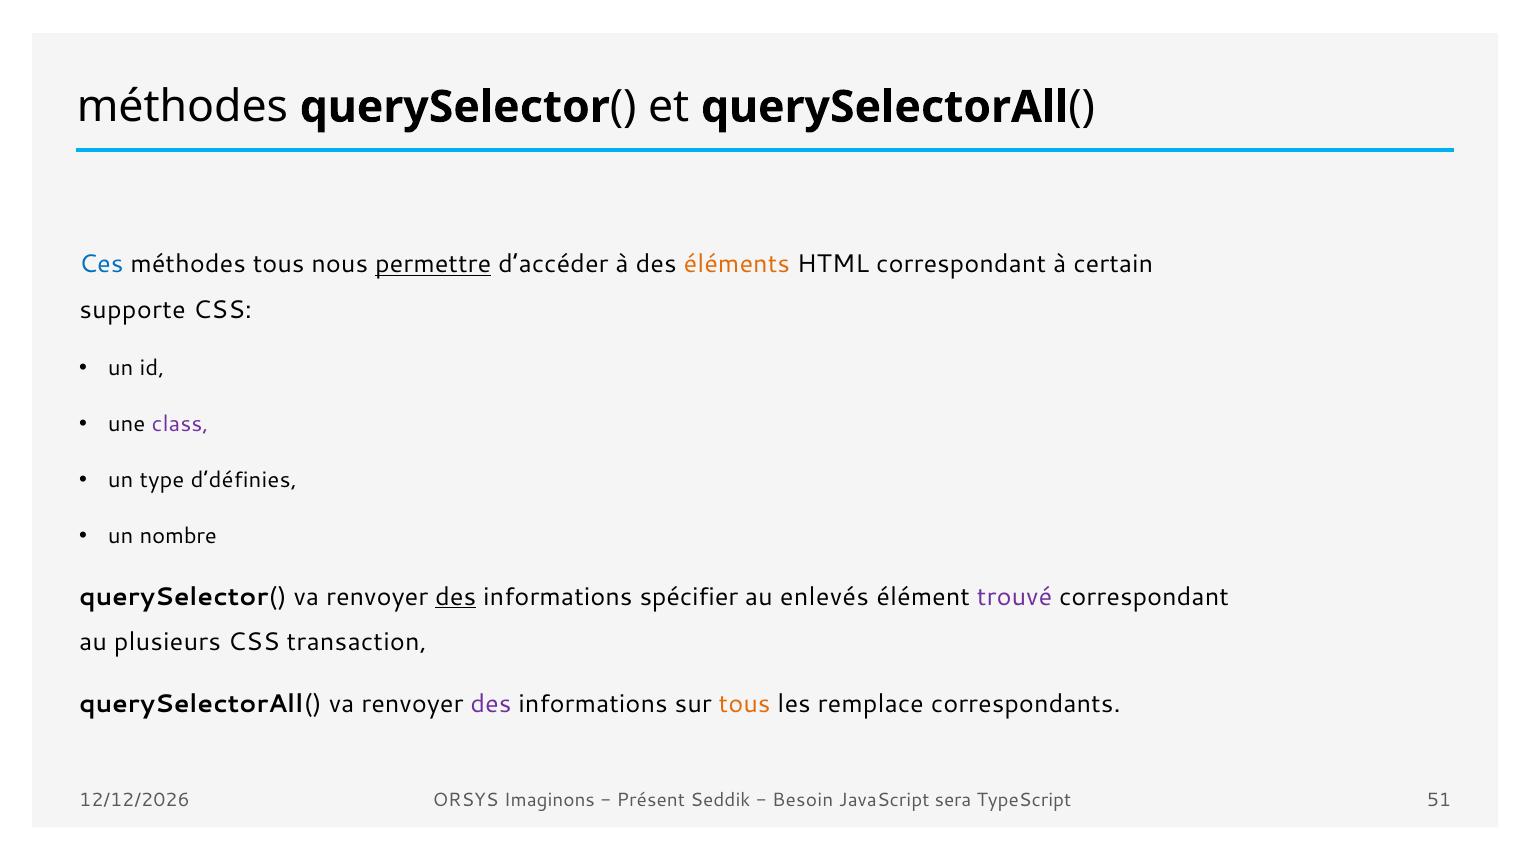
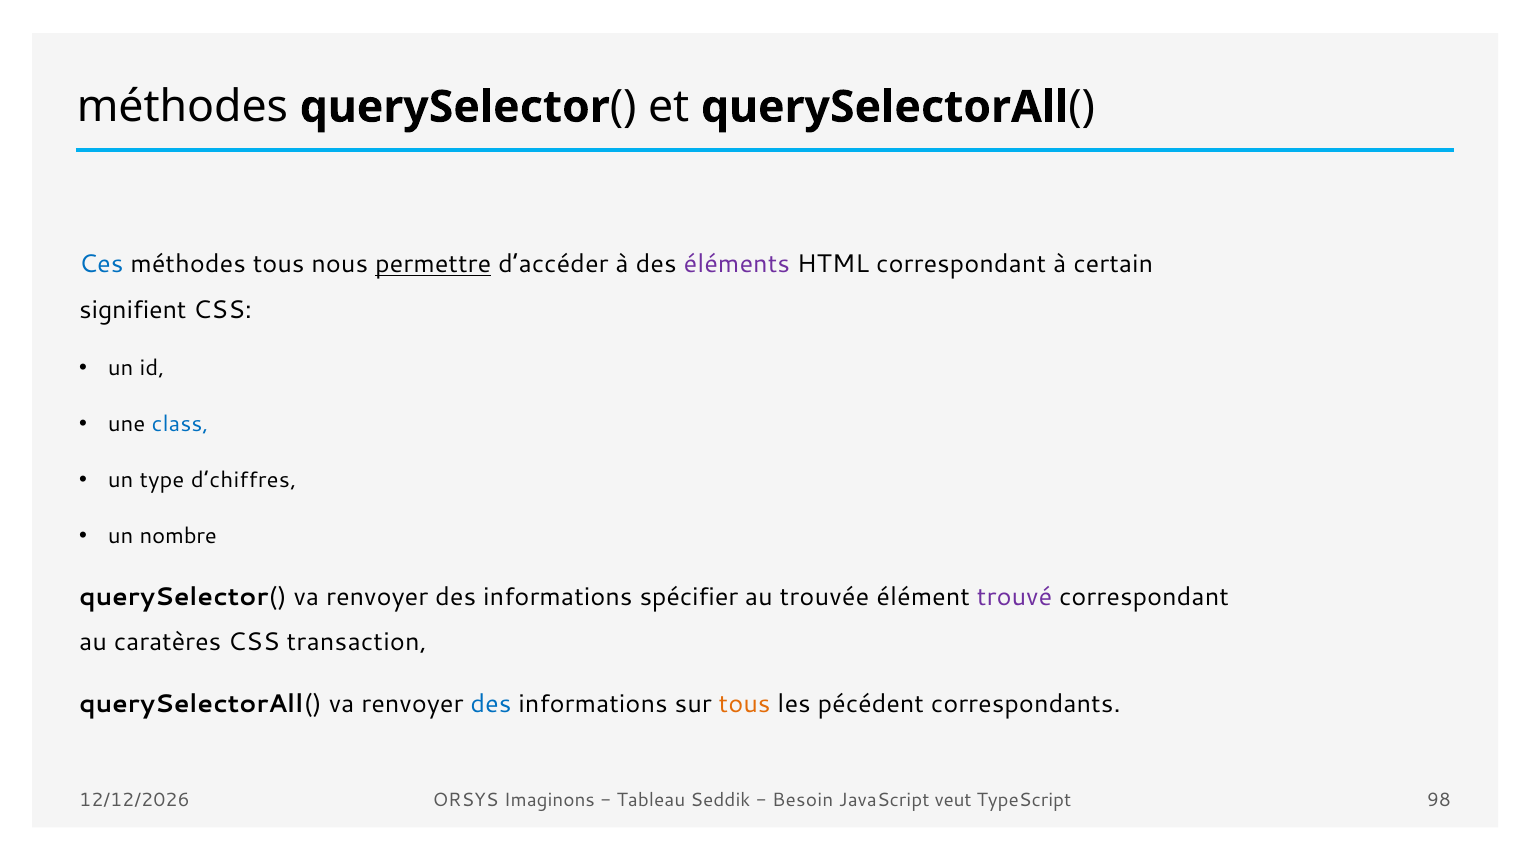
éléments colour: orange -> purple (737, 265)
supporte: supporte -> signifient (133, 310)
class colour: purple -> blue (180, 425)
d’définies: d’définies -> d’chiffres (244, 481)
des underline: present -> none (456, 597)
enlevés: enlevés -> trouvée (824, 597)
plusieurs: plusieurs -> caratères (168, 643)
des colour: purple -> blue (491, 705)
remplace: remplace -> pécédent (871, 705)
Présent: Présent -> Tableau (651, 801)
sera: sera -> veut (953, 801)
51: 51 -> 98 (1439, 801)
